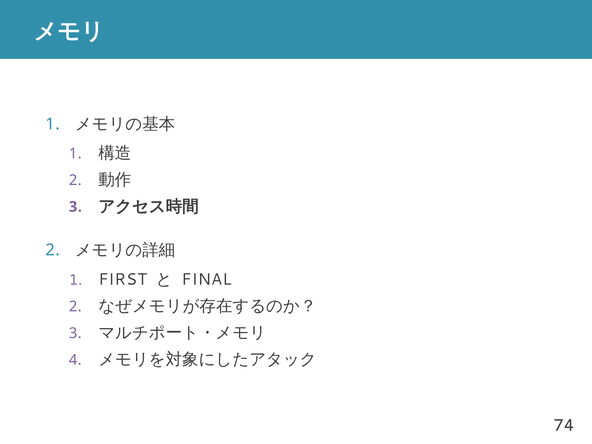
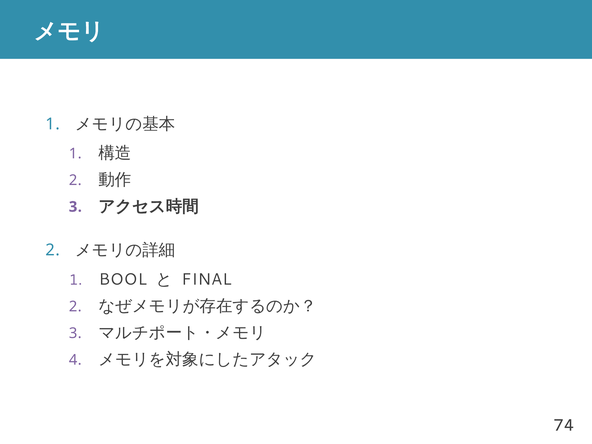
FIRST: FIRST -> BOOL (123, 279)
